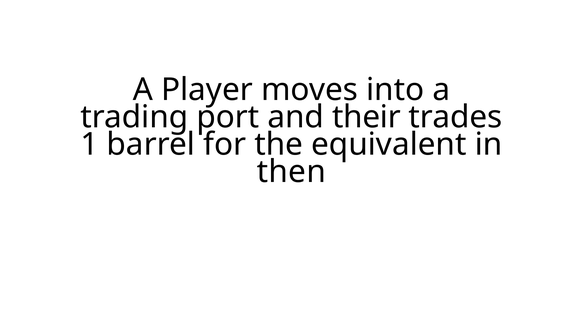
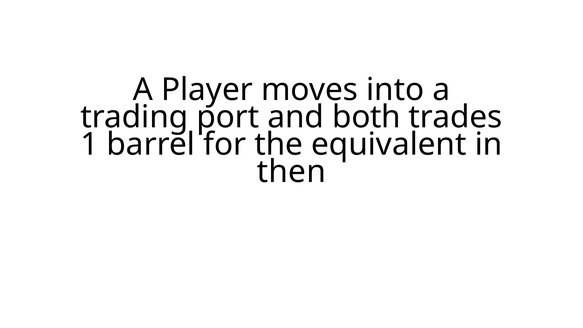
their: their -> both (366, 117)
